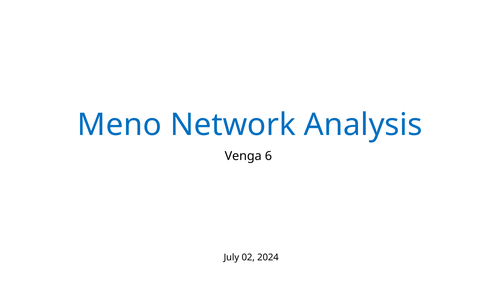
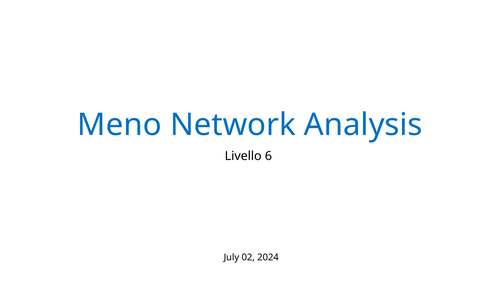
Venga: Venga -> Livello (243, 156)
